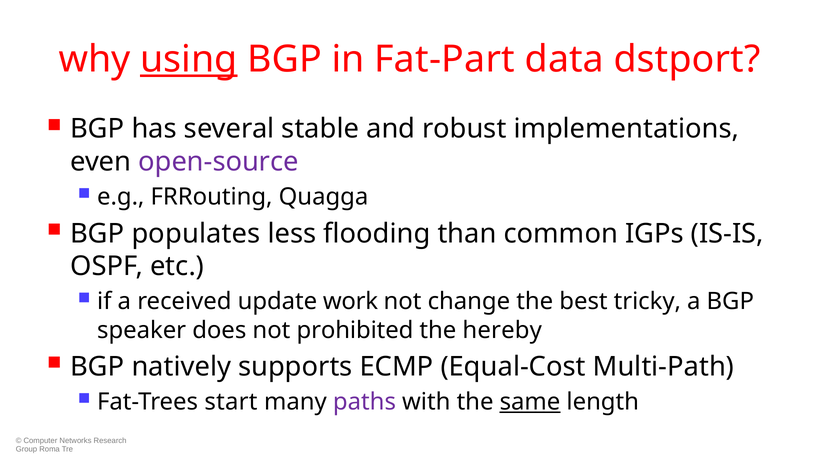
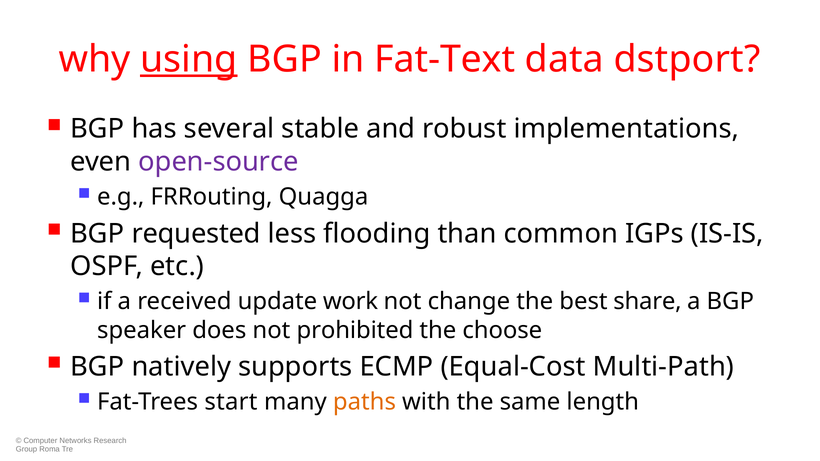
Fat-Part: Fat-Part -> Fat-Text (445, 60)
populates: populates -> requested (196, 234)
tricky: tricky -> share (647, 302)
hereby: hereby -> choose (502, 330)
paths colour: purple -> orange (364, 402)
same underline: present -> none (530, 402)
